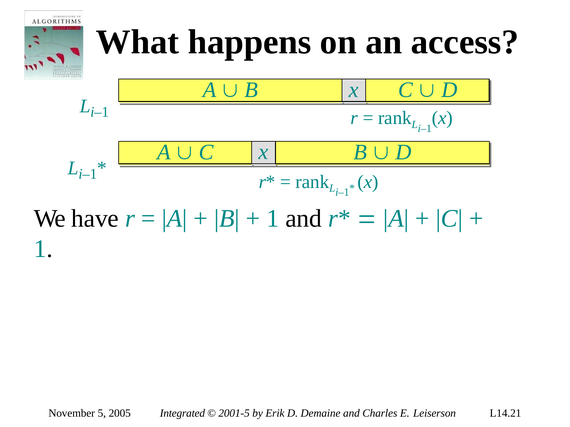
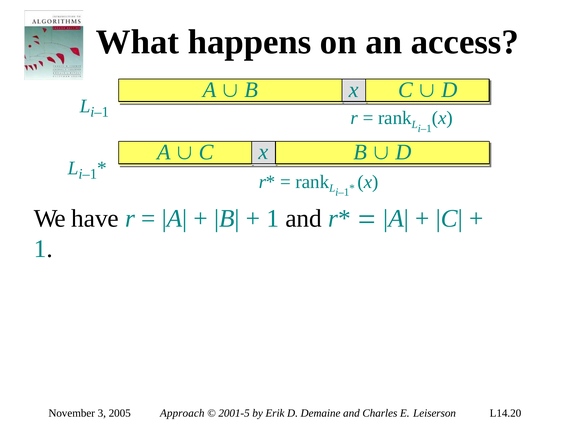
5: 5 -> 3 (102, 414)
Integrated: Integrated -> Approach (182, 414)
L14.21: L14.21 -> L14.20 (505, 414)
